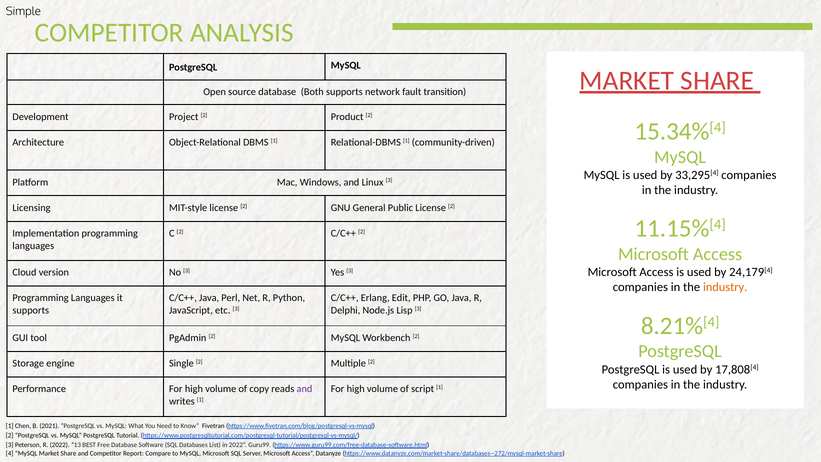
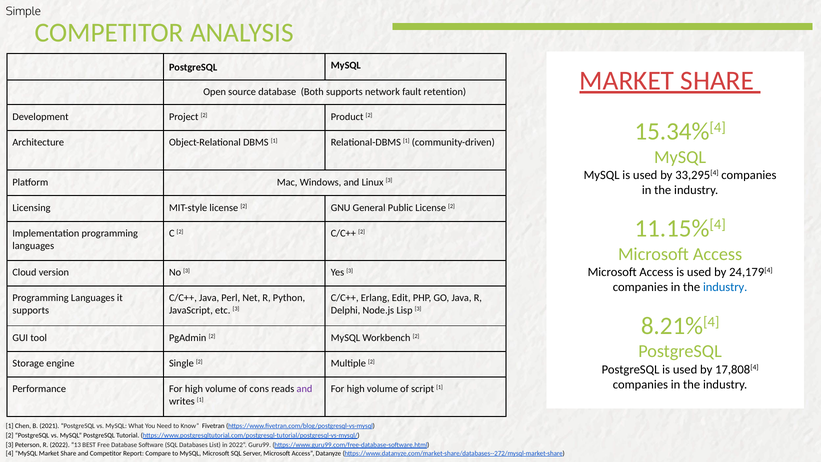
transition: transition -> retention (445, 92)
industry colour: orange -> blue (725, 287)
copy: copy -> cons (259, 389)
